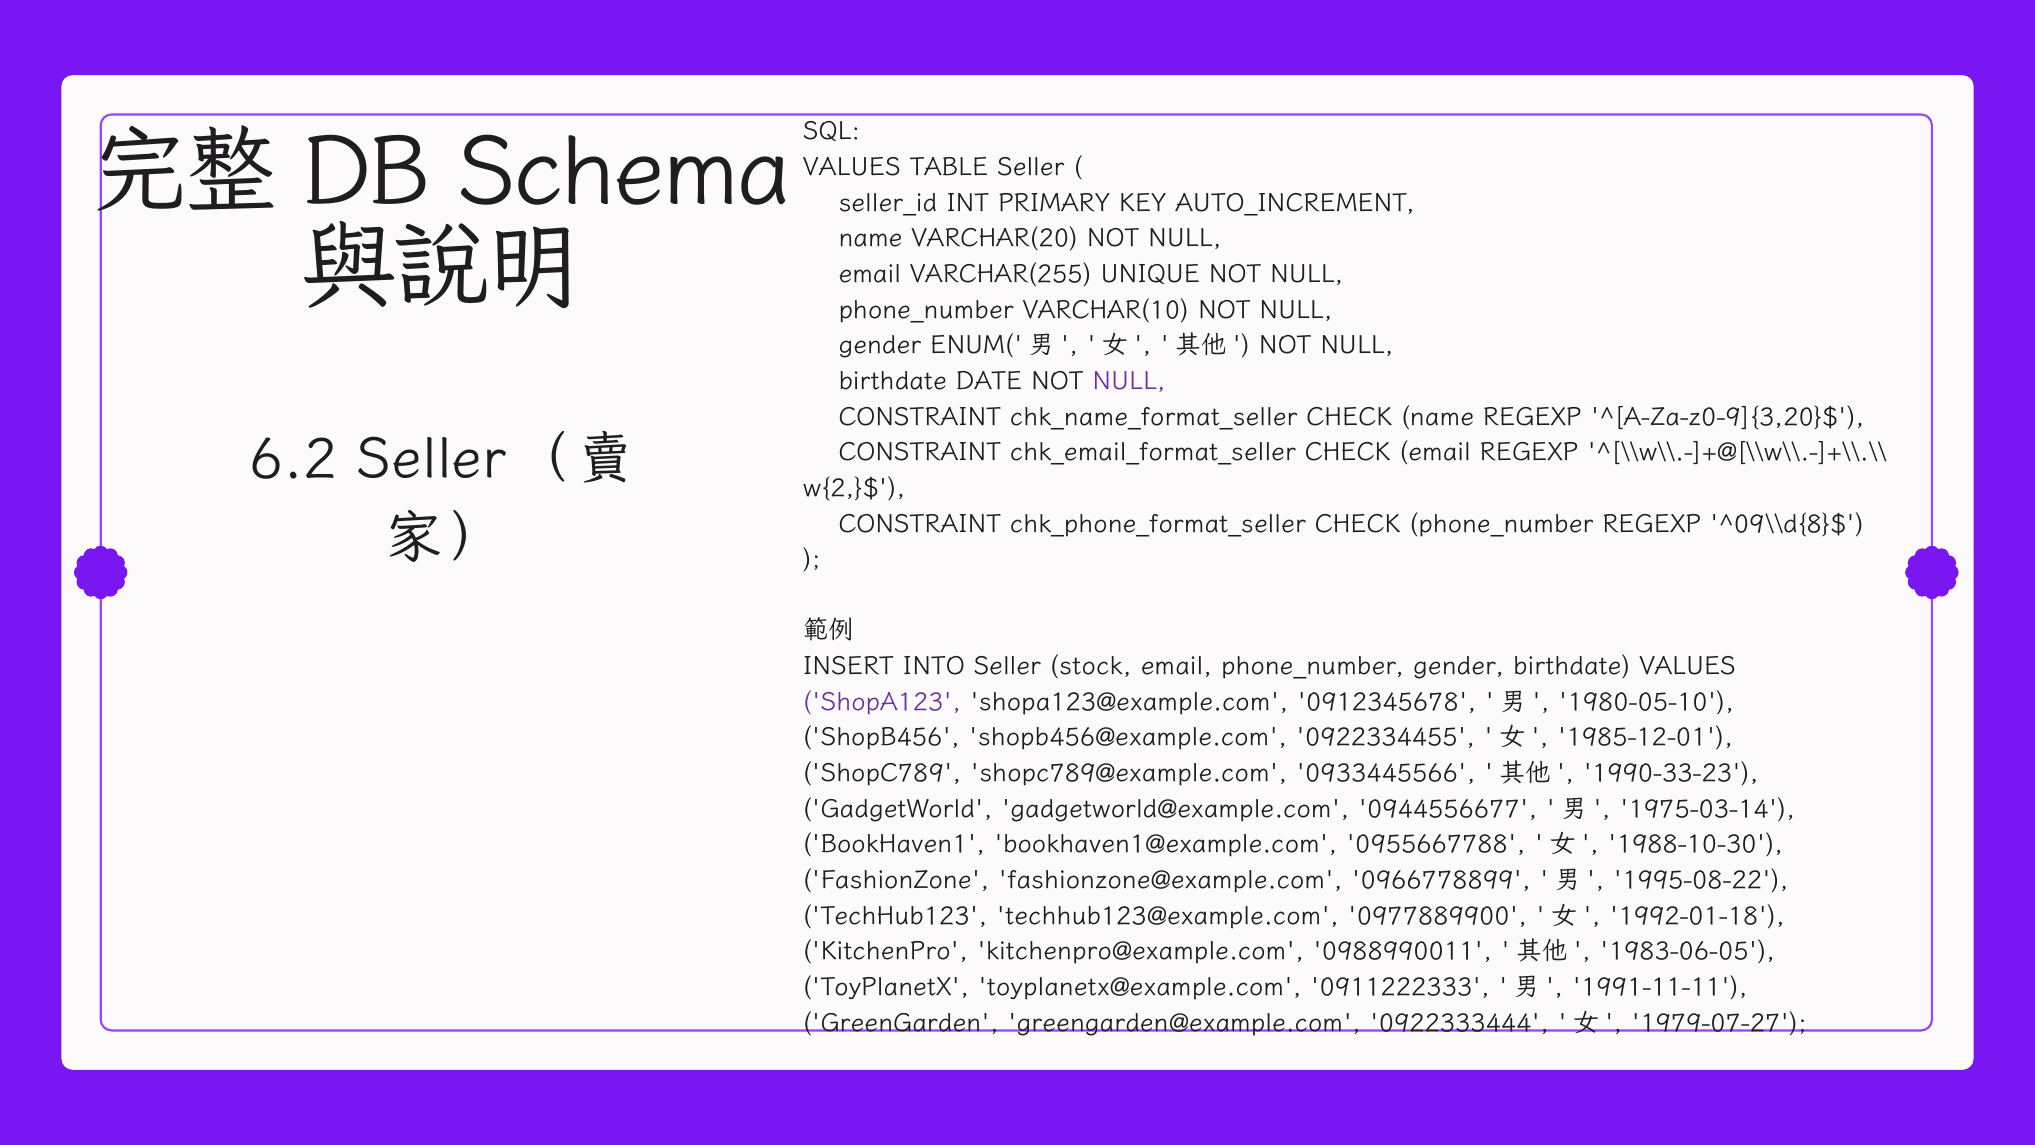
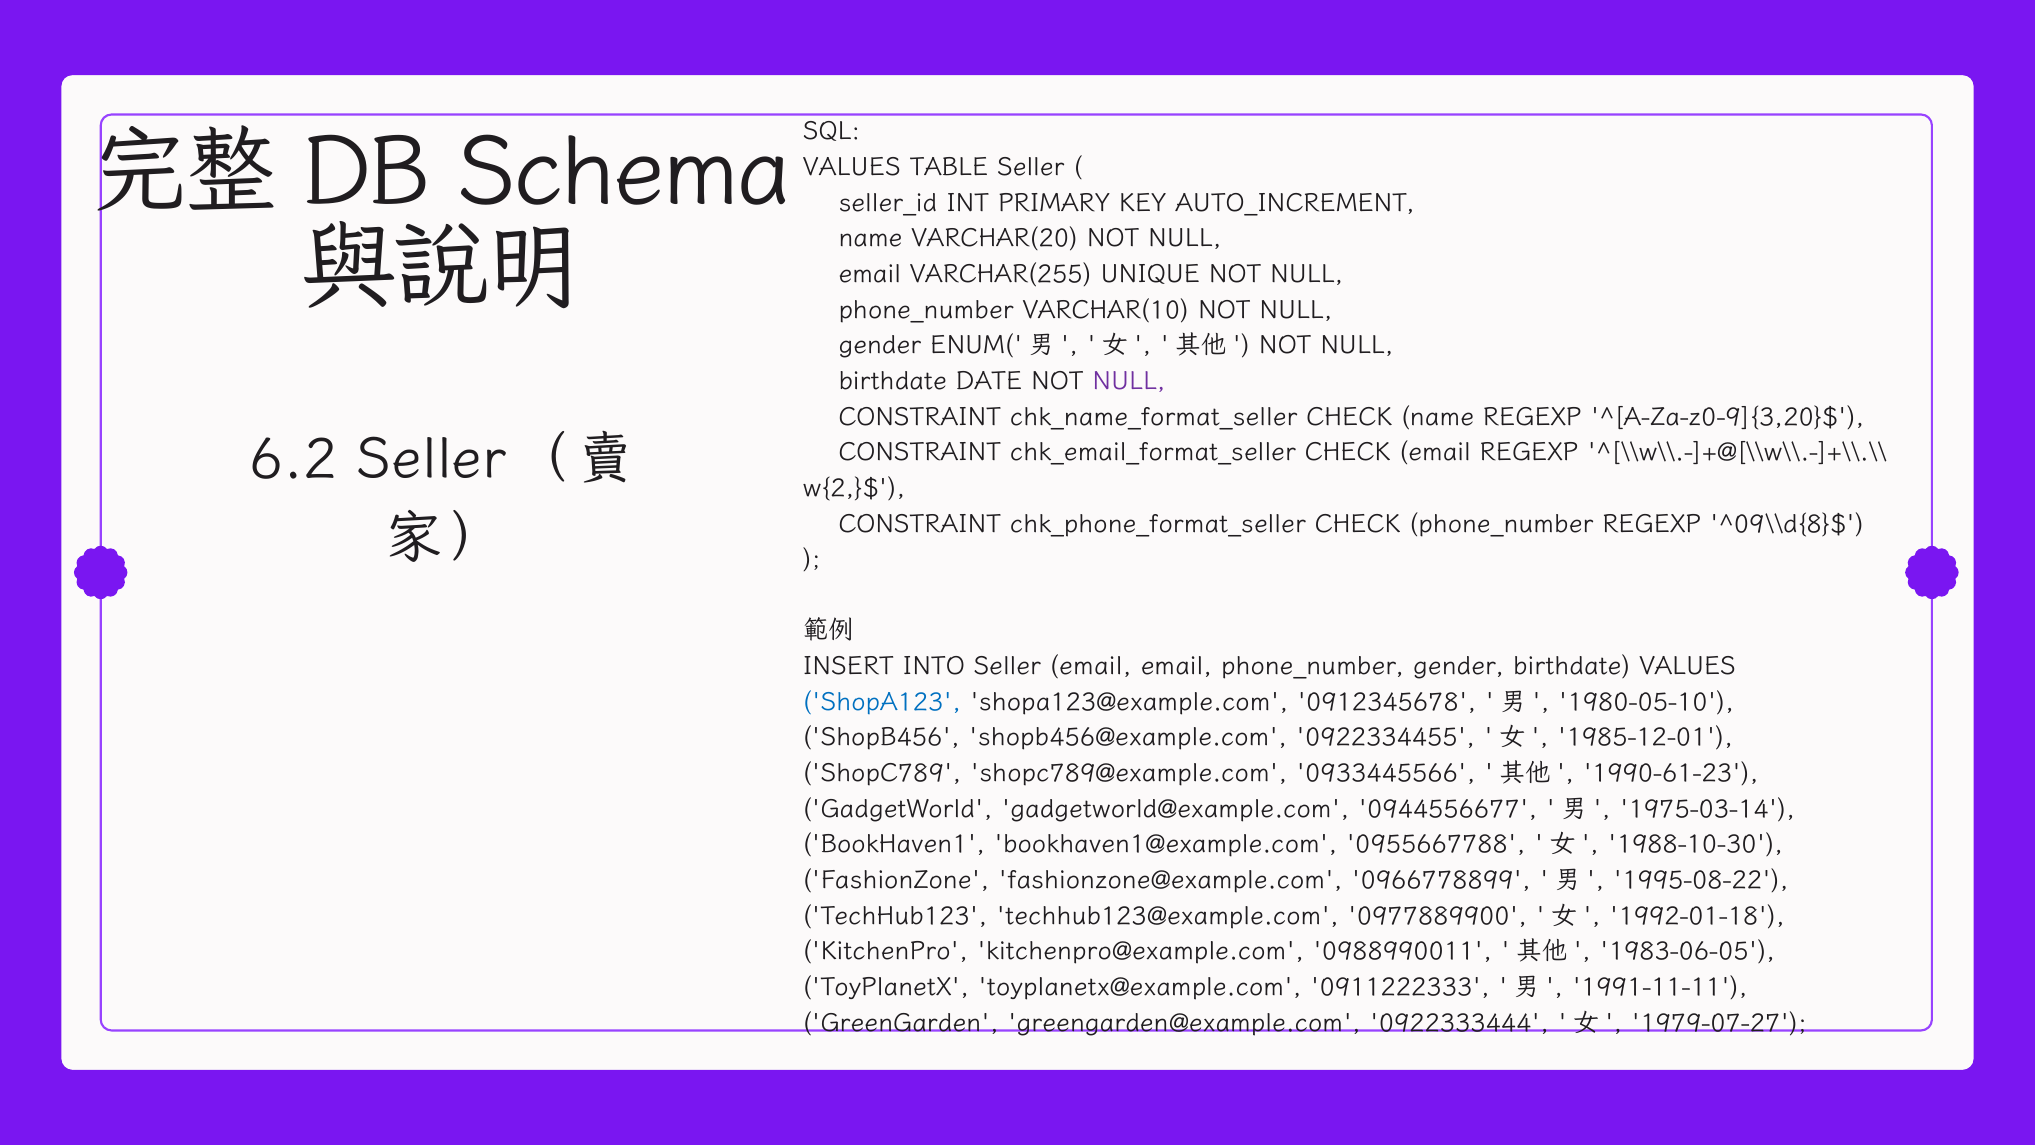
Seller stock: stock -> email (1091, 666)
ShopA123 colour: purple -> blue (882, 702)
1990-33-23: 1990-33-23 -> 1990-61-23 (1671, 773)
